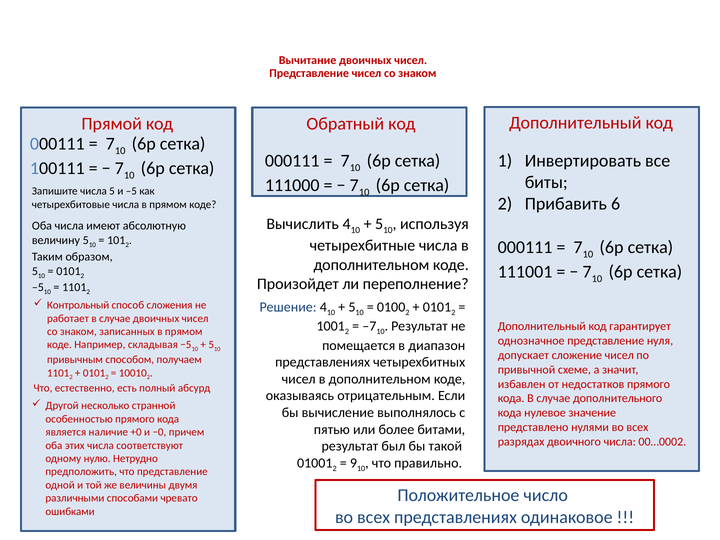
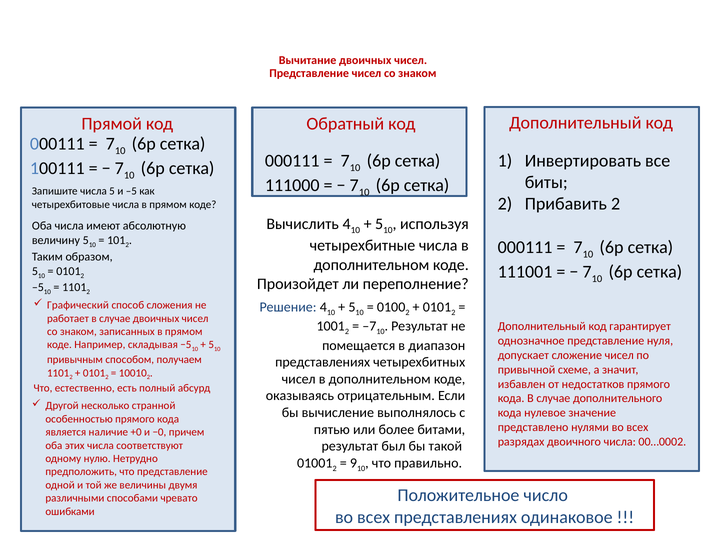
Прибавить 6: 6 -> 2 (616, 204)
Контрольный: Контрольный -> Графический (78, 305)
